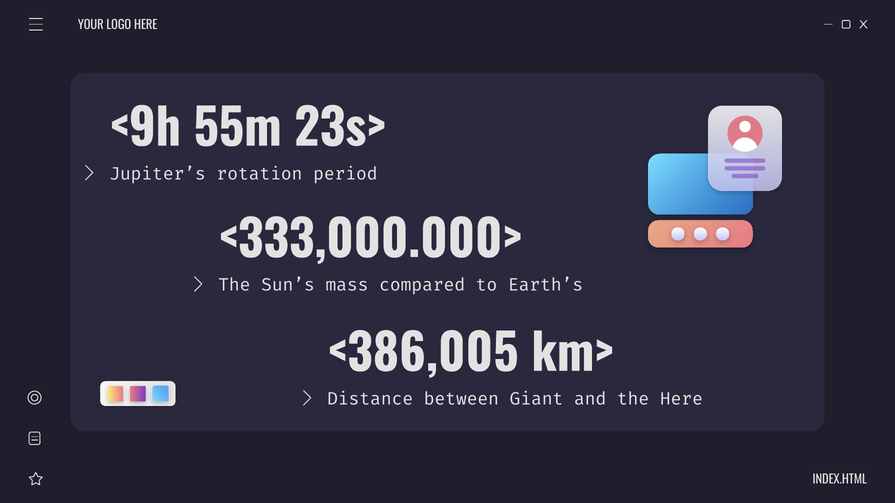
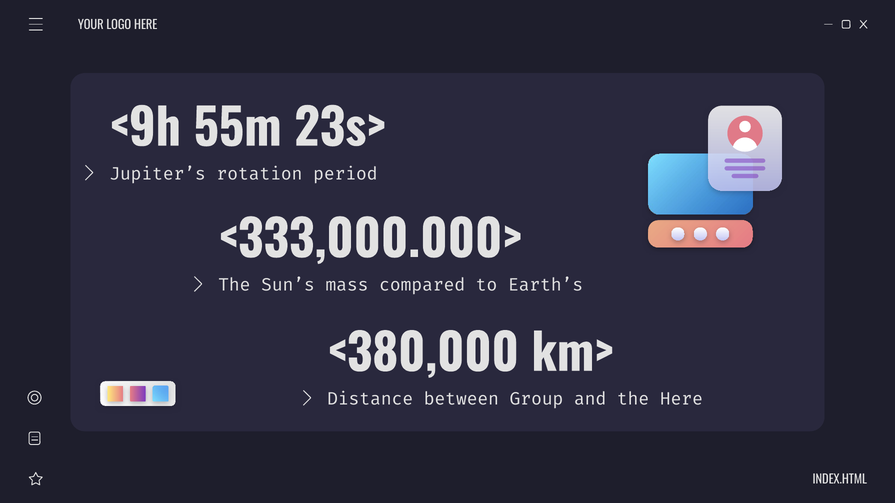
<386,005: <386,005 -> <380,000 (423, 355)
Giant: Giant -> Group (537, 399)
